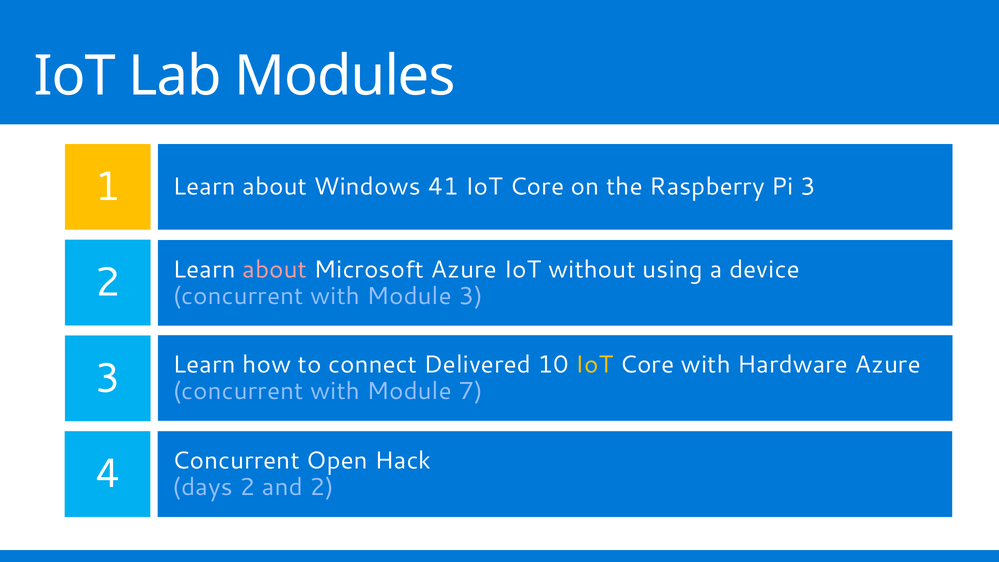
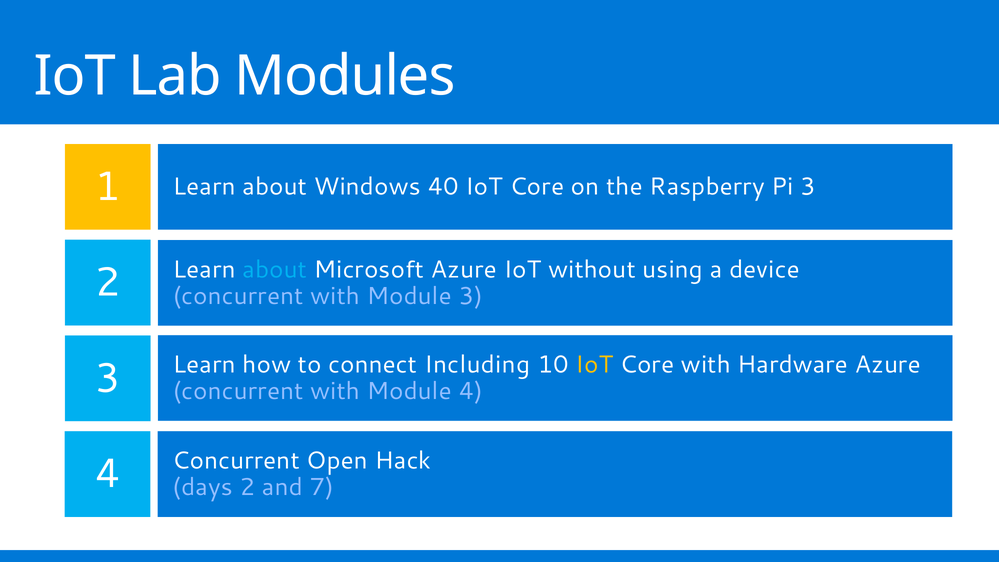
41: 41 -> 40 (443, 187)
about colour: pink -> light blue (275, 269)
Delivered: Delivered -> Including (477, 365)
Module 7: 7 -> 4 (471, 391)
and 2: 2 -> 7 (322, 487)
